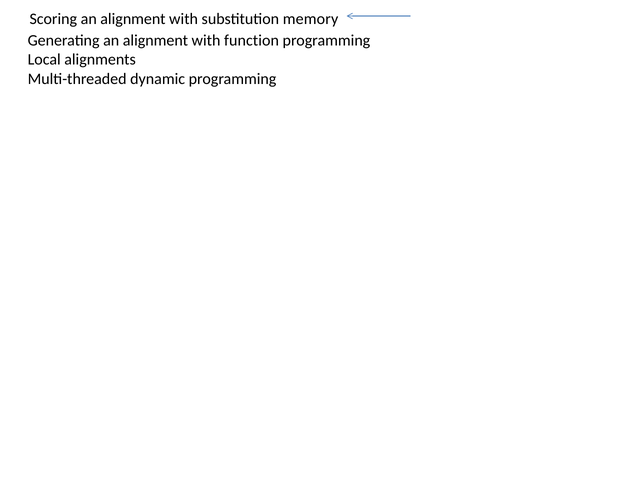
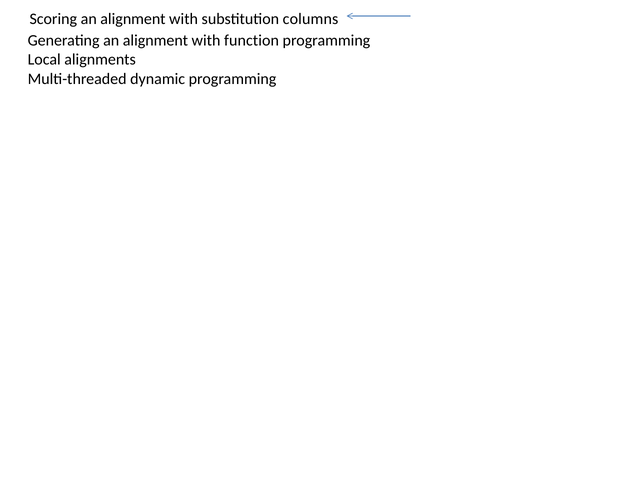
memory: memory -> columns (311, 19)
